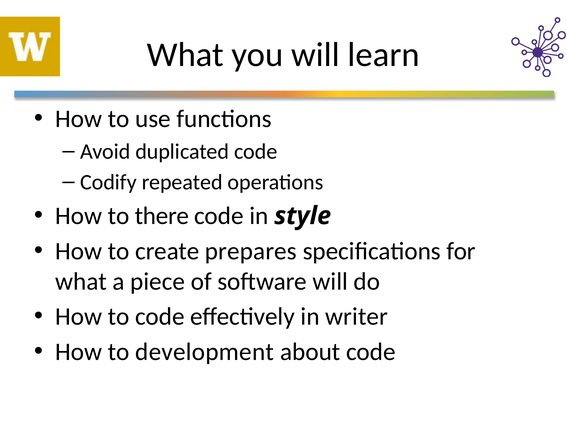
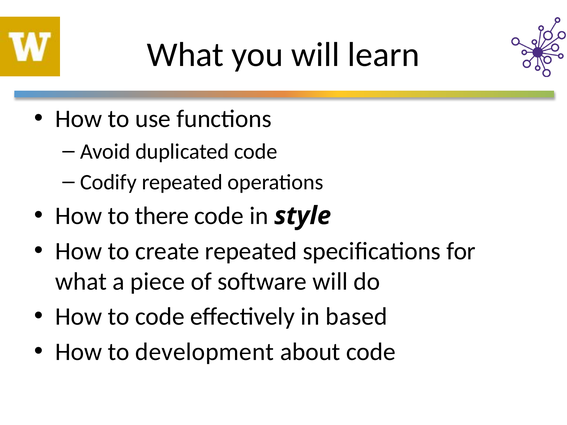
create prepares: prepares -> repeated (251, 251)
writer: writer -> based (357, 317)
